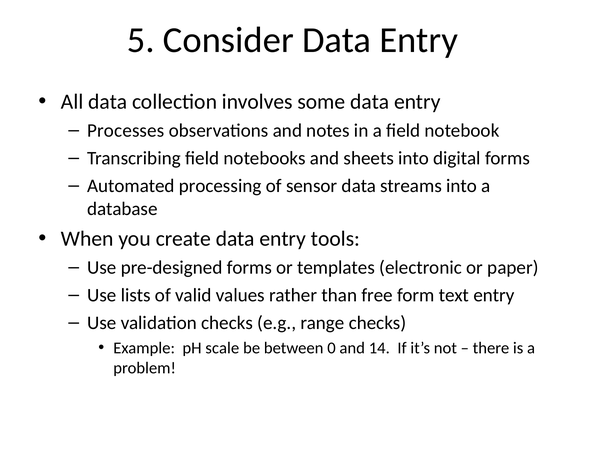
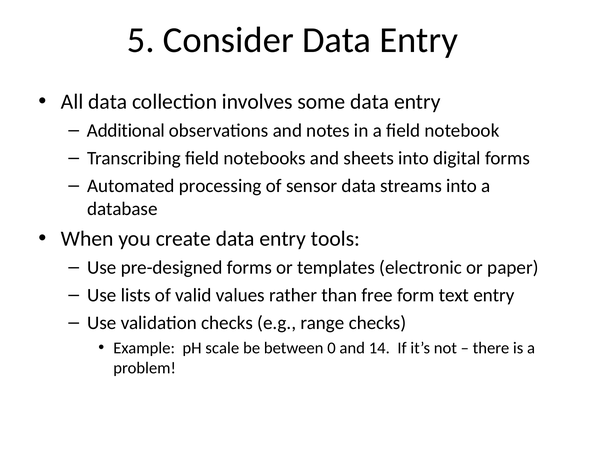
Processes: Processes -> Additional (126, 131)
